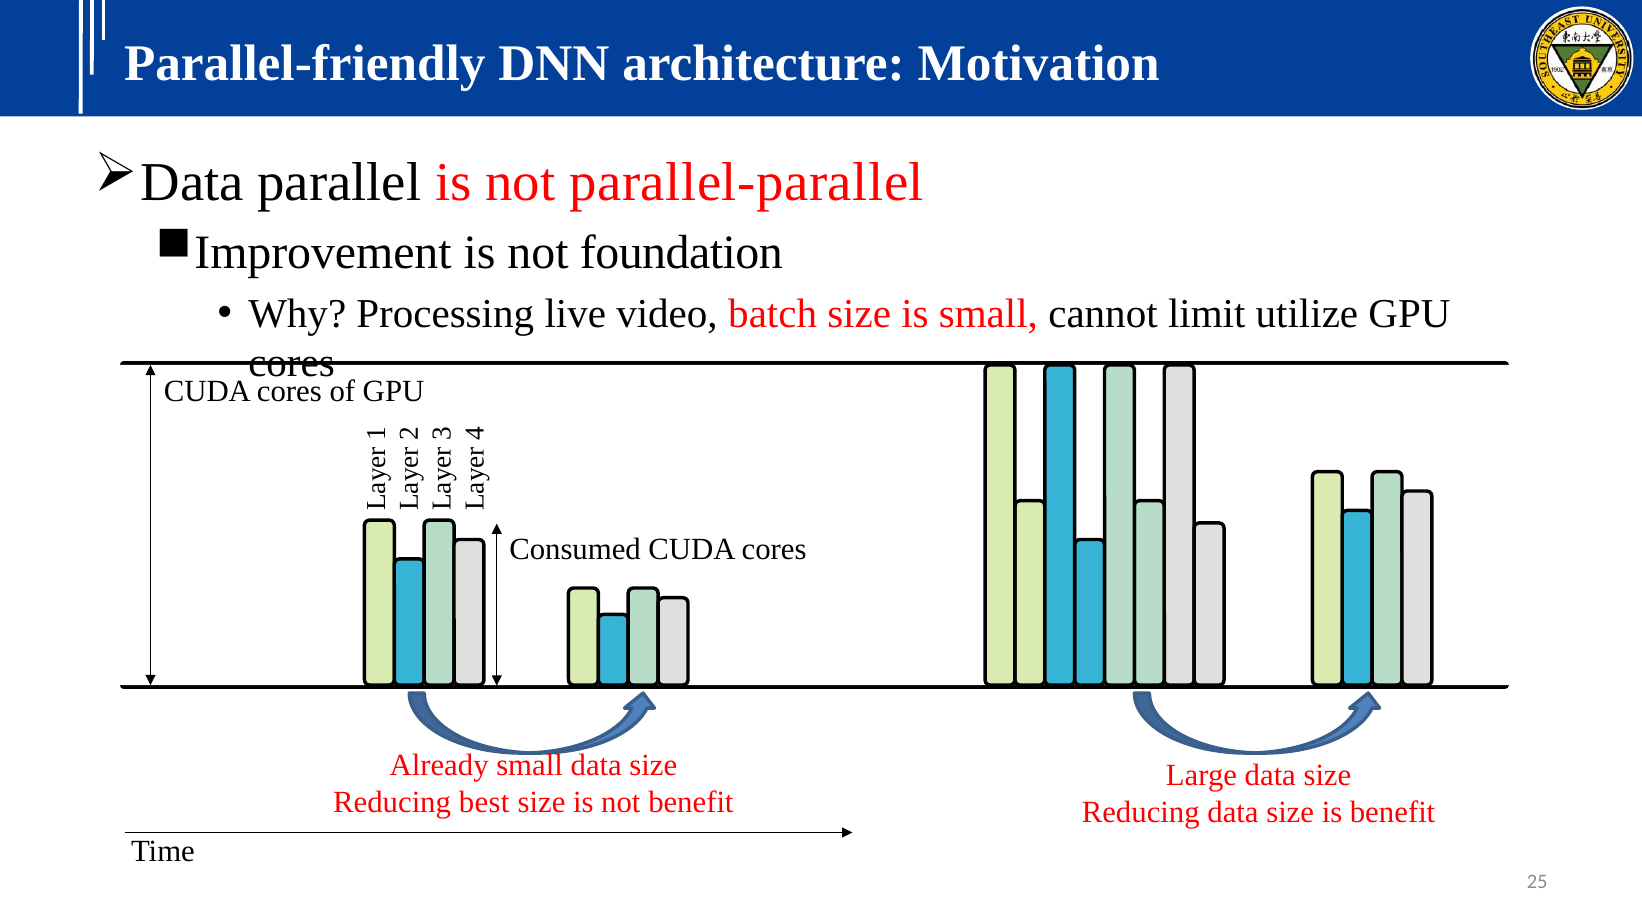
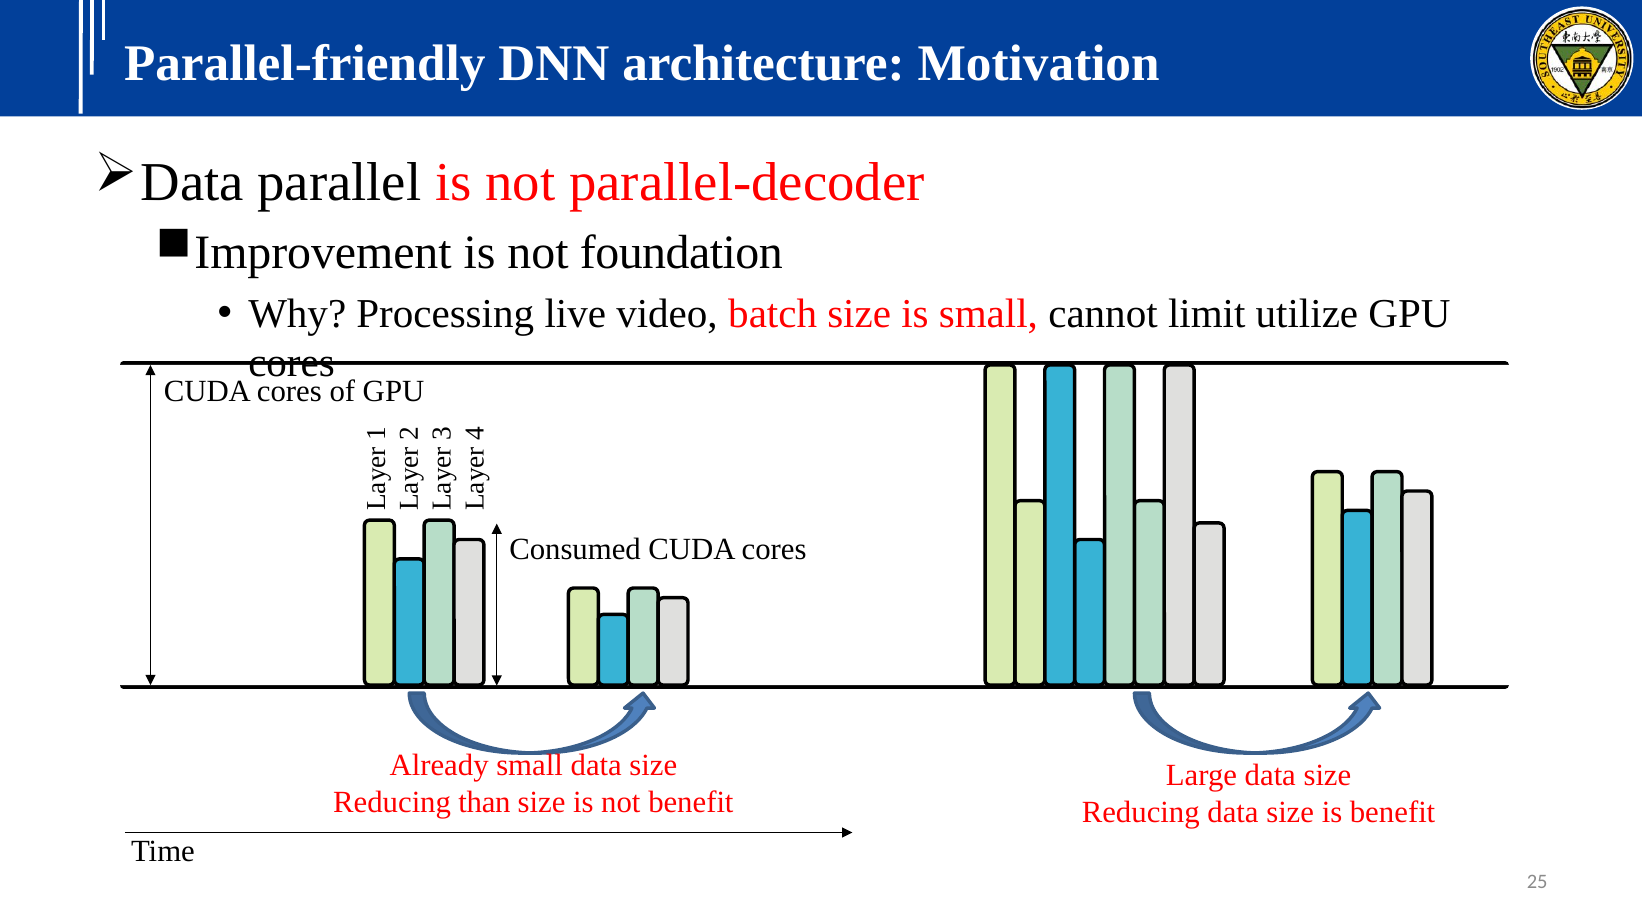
parallel-parallel: parallel-parallel -> parallel-decoder (747, 182)
best: best -> than (484, 802)
